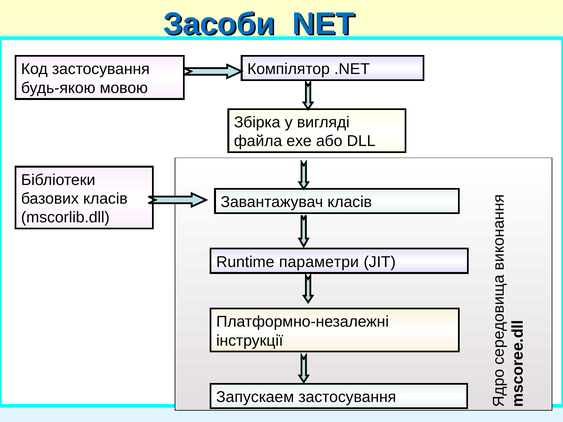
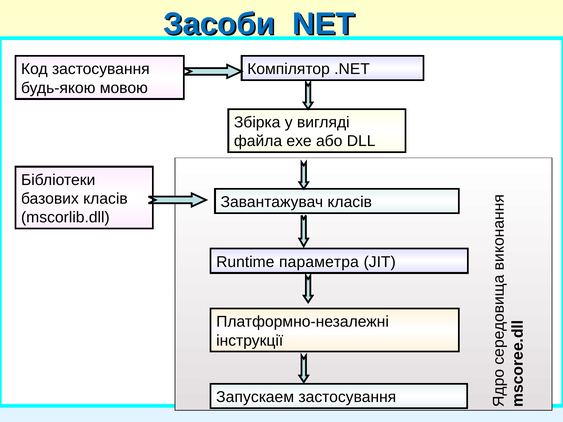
параметри: параметри -> параметра (319, 262)
